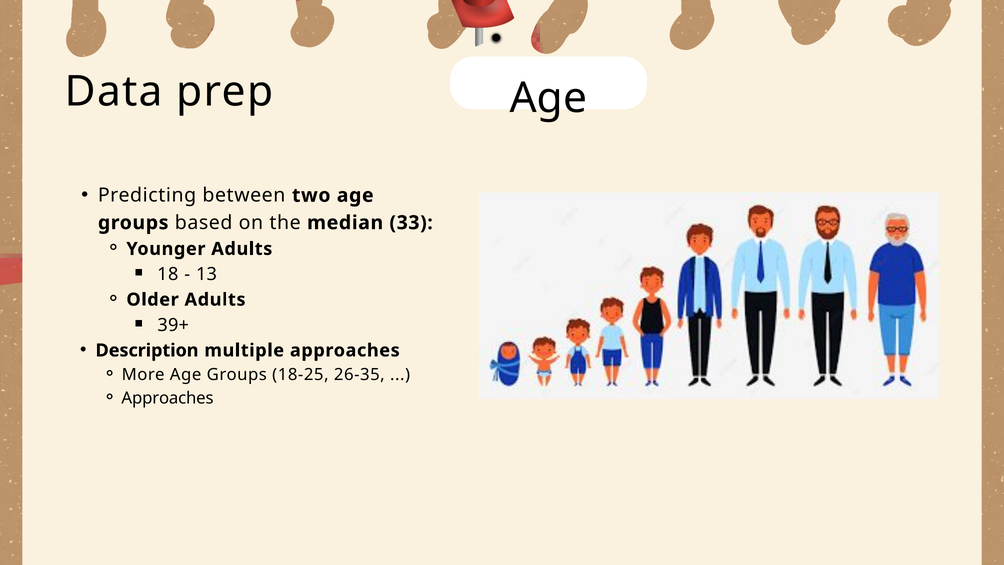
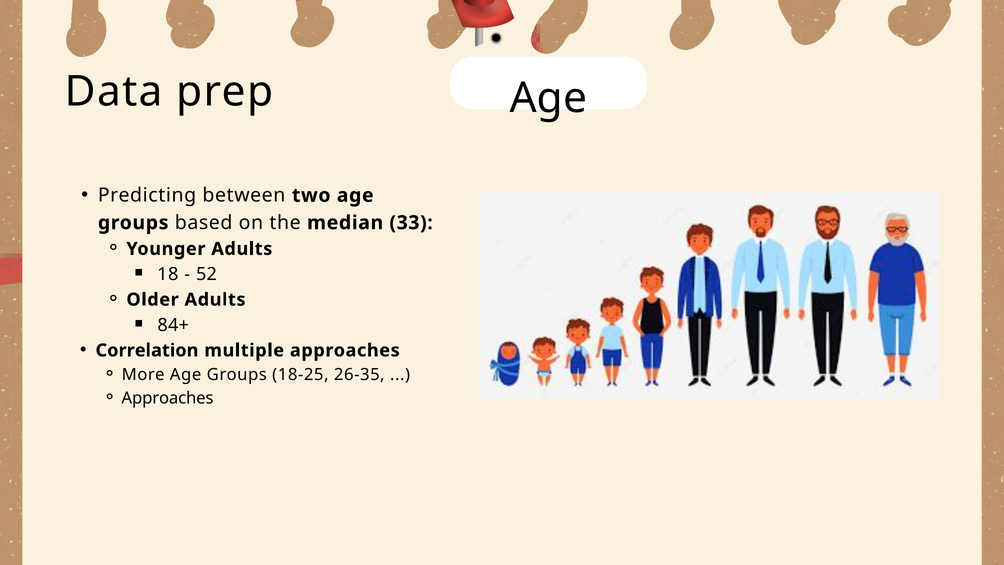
13: 13 -> 52 (207, 274)
39+: 39+ -> 84+ (173, 325)
Description: Description -> Correlation (147, 350)
